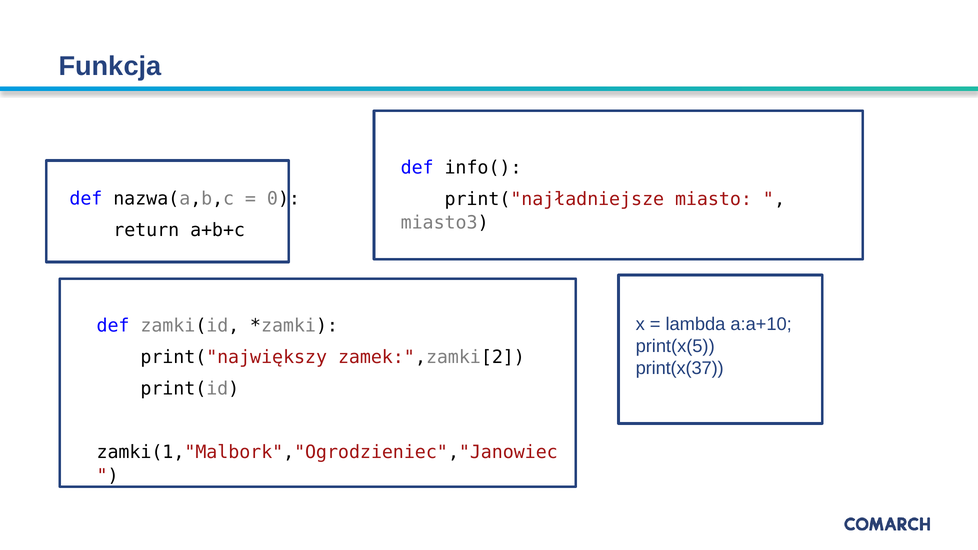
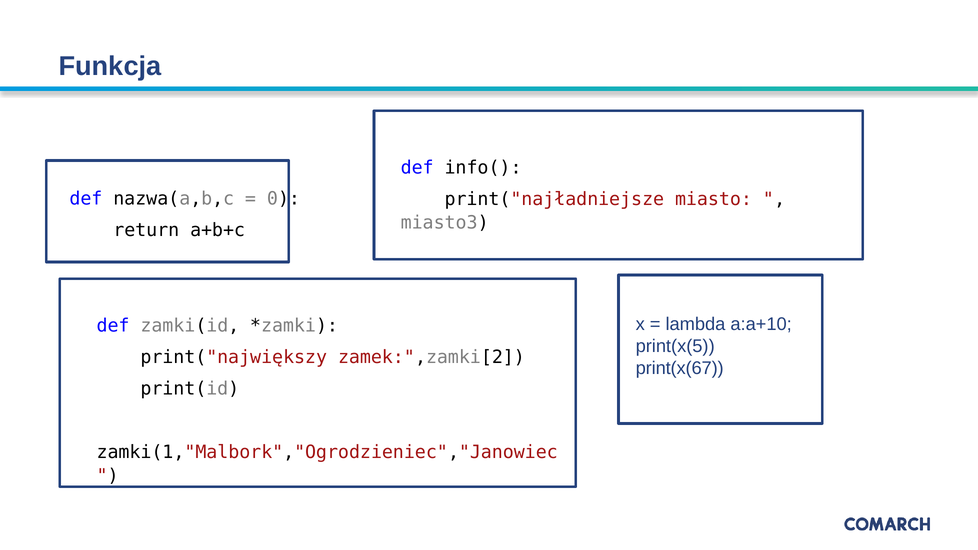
print(x(37: print(x(37 -> print(x(67 (680, 368)
